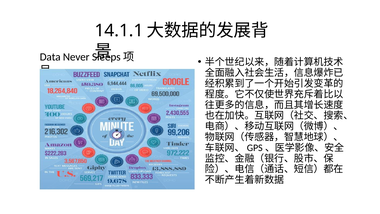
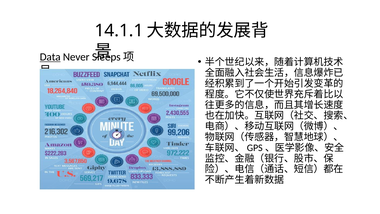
Data underline: none -> present (50, 57)
